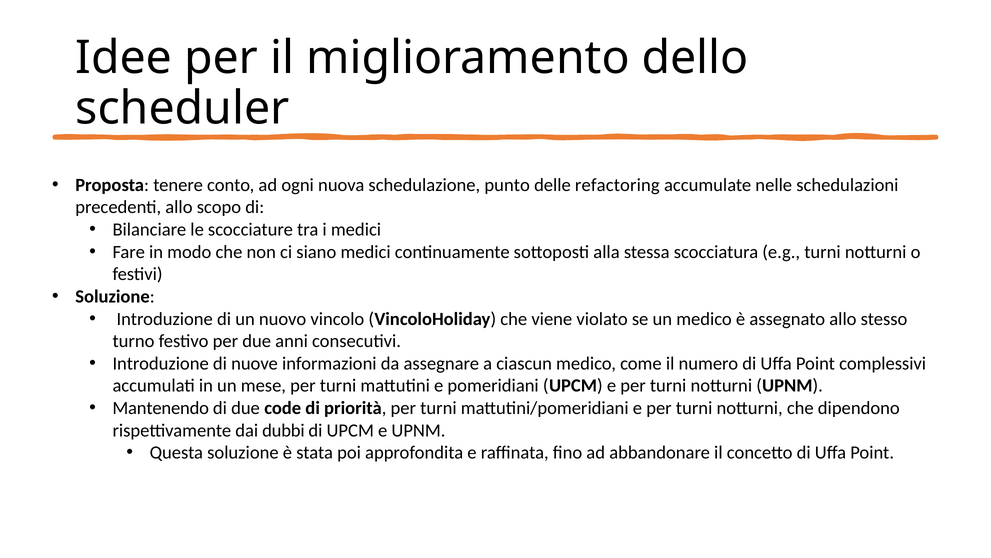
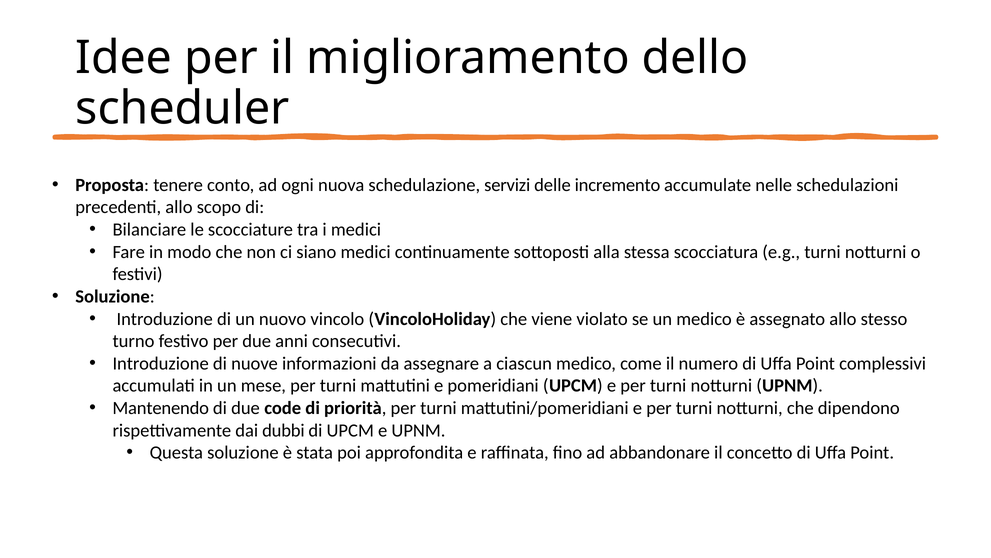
punto: punto -> servizi (507, 185)
refactoring: refactoring -> incremento (617, 185)
